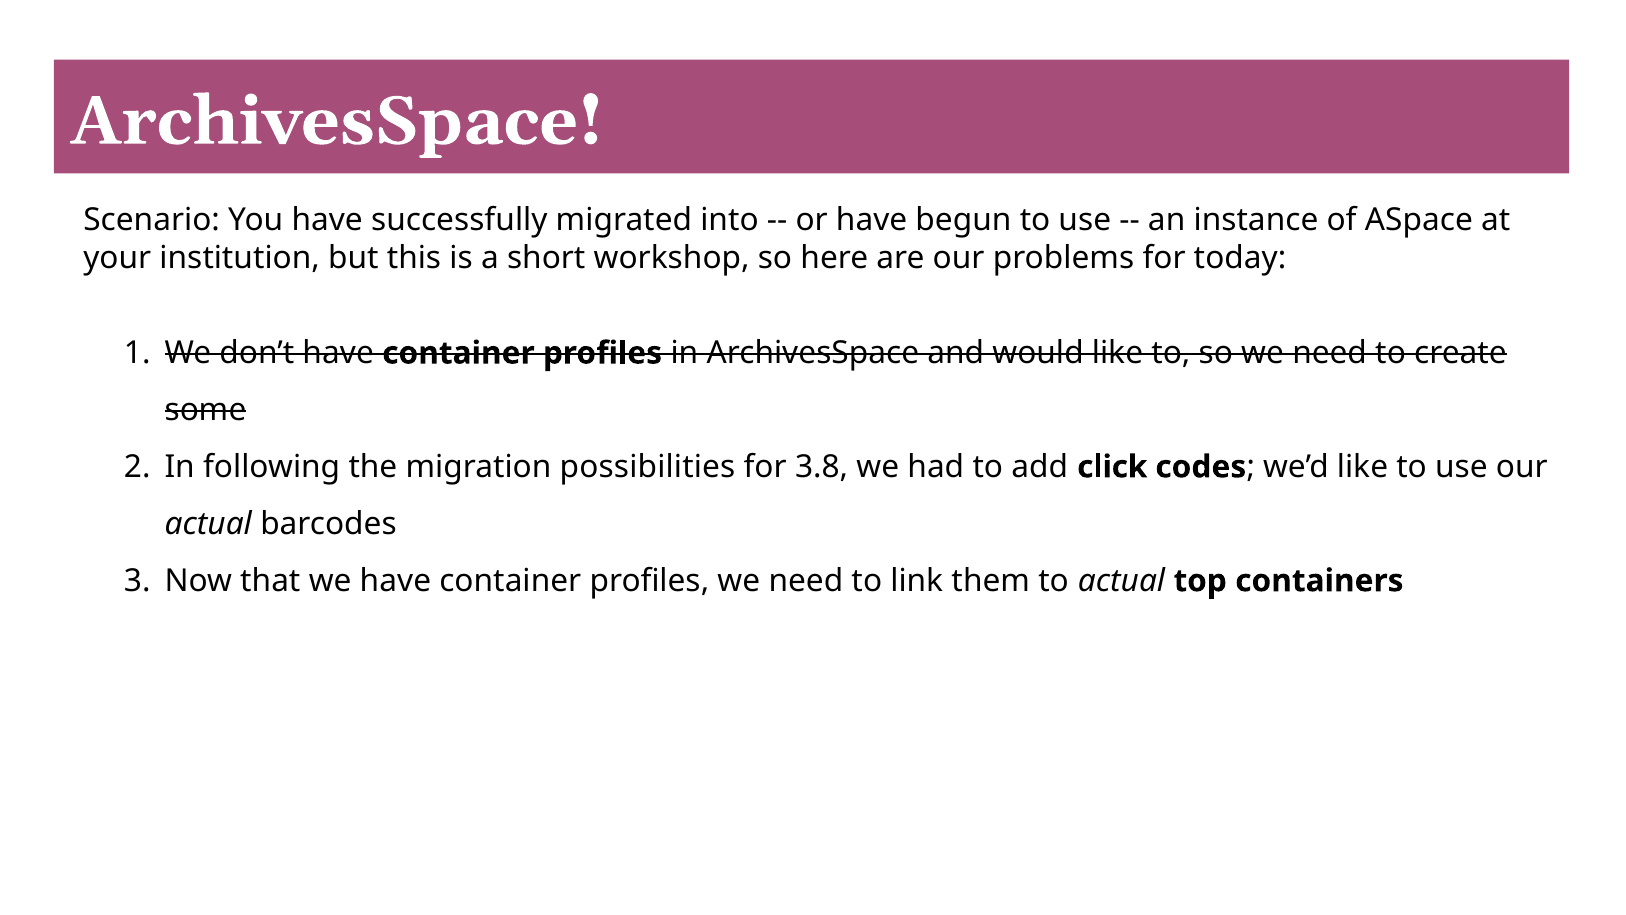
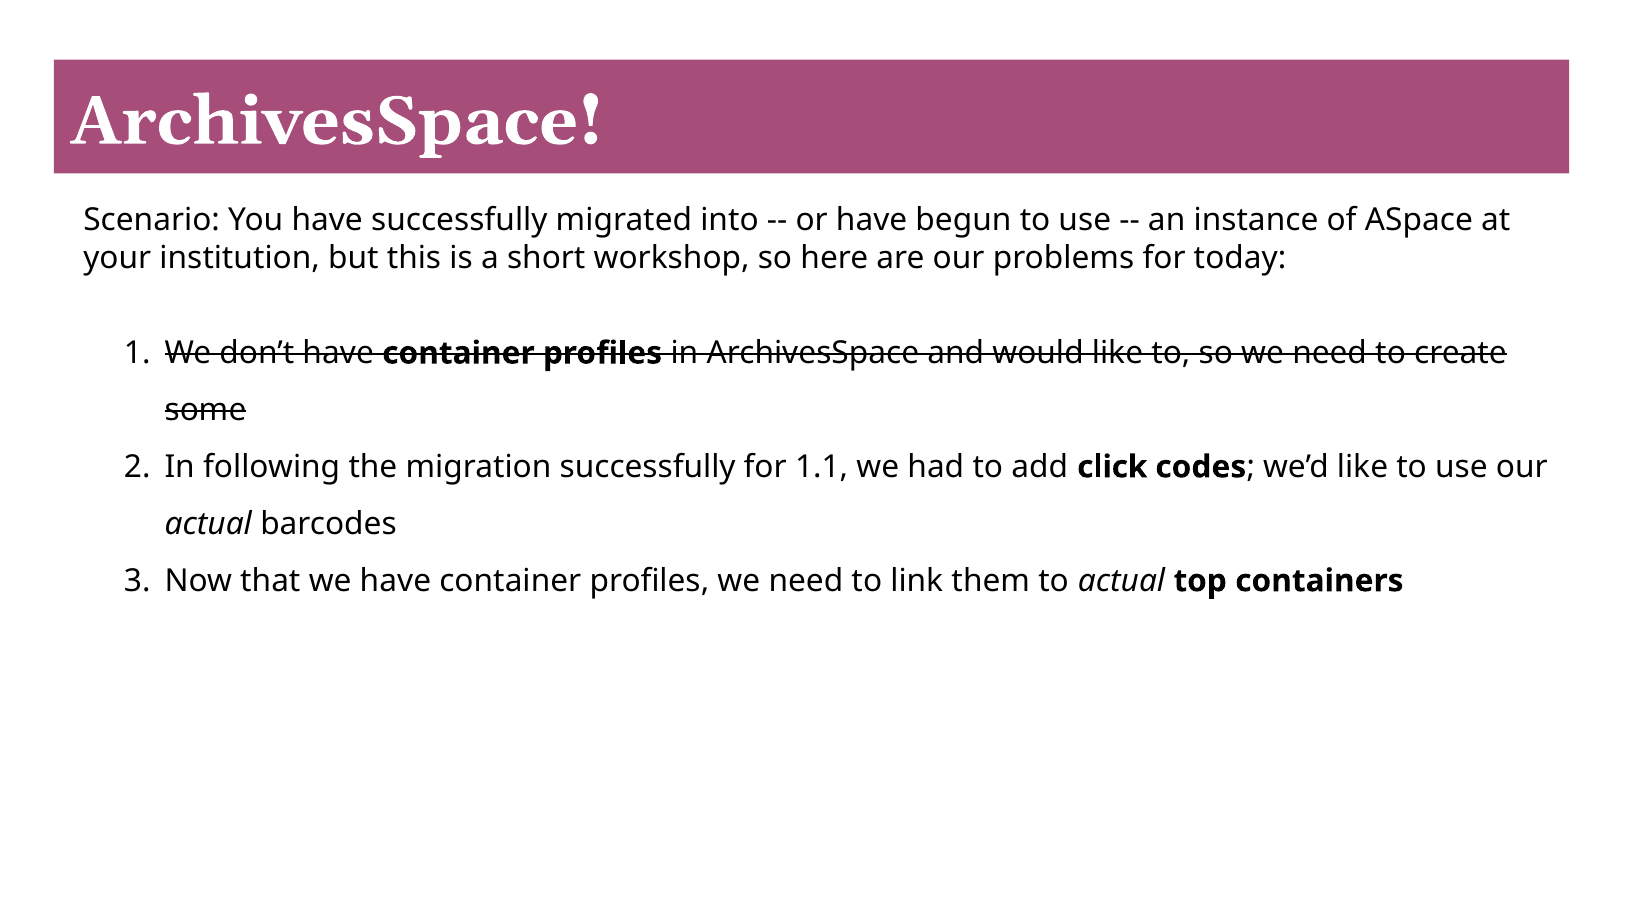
migration possibilities: possibilities -> successfully (648, 467)
3.8: 3.8 -> 1.1 (822, 467)
